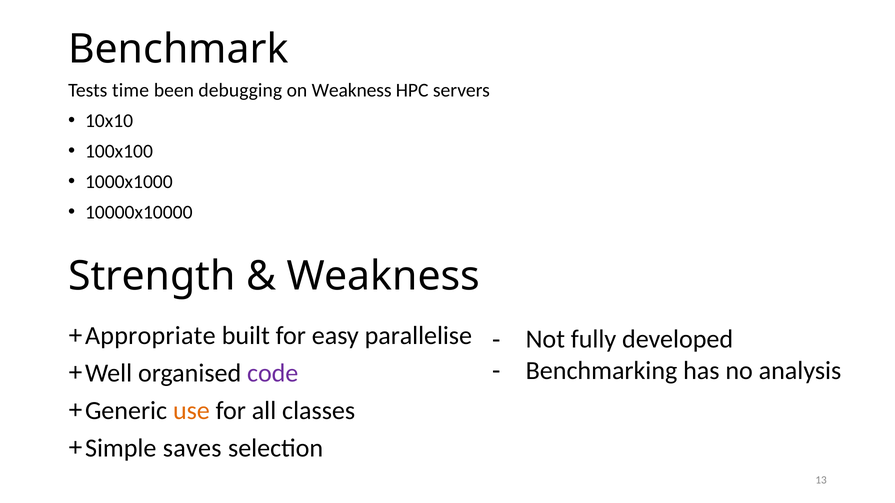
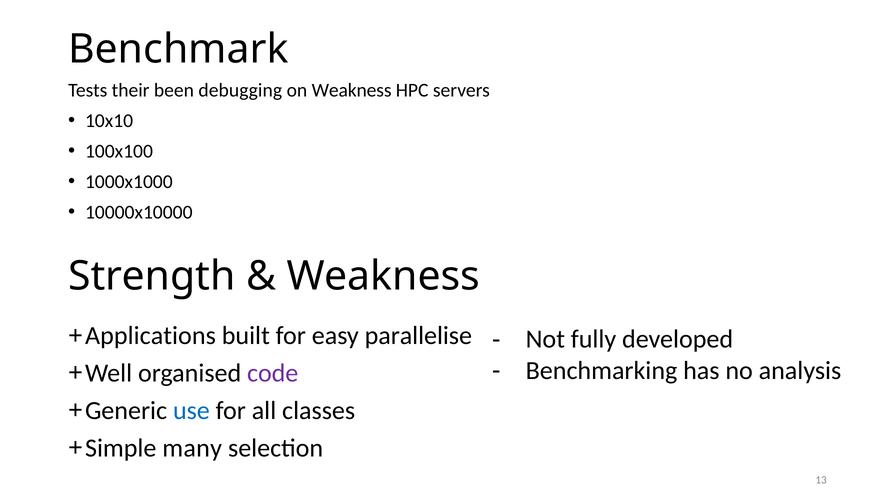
time: time -> their (131, 90)
Appropriate: Appropriate -> Applications (150, 336)
use colour: orange -> blue (191, 411)
saves: saves -> many (192, 449)
